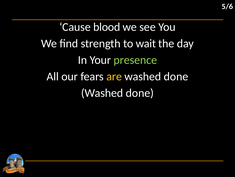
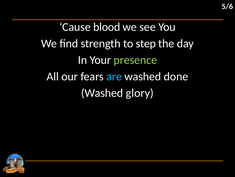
wait: wait -> step (146, 43)
are colour: yellow -> light blue (114, 76)
done: done -> glory (140, 93)
